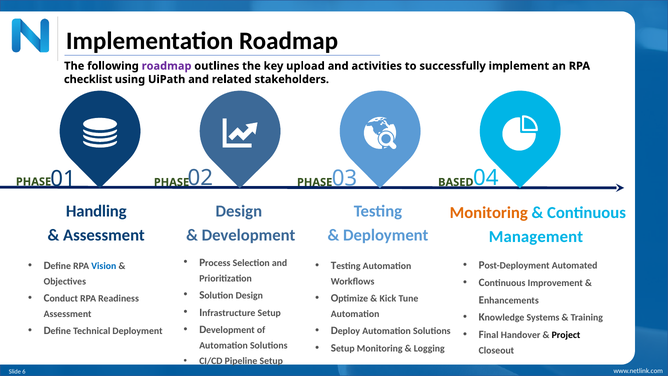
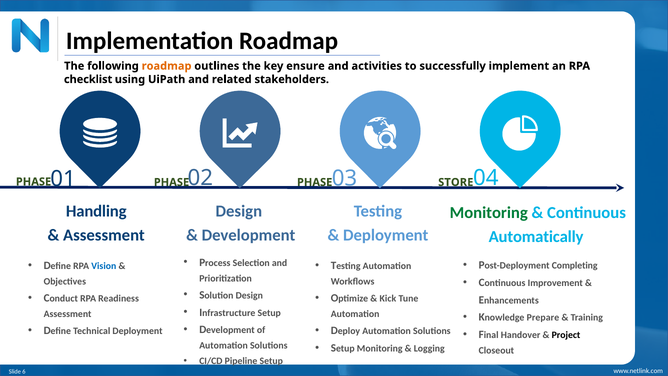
roadmap colour: purple -> orange (167, 66)
upload: upload -> ensure (305, 66)
BASED: BASED -> STORE (456, 182)
Monitoring colour: orange -> green (489, 213)
Management: Management -> Automatically (536, 237)
Automated: Automated -> Completing (575, 265)
Systems: Systems -> Prepare (543, 318)
